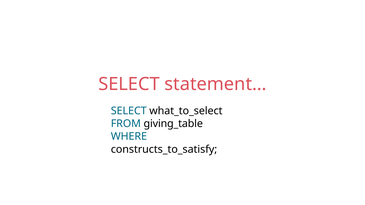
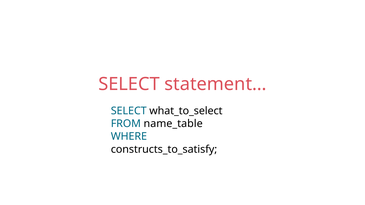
giving_table: giving_table -> name_table (173, 124)
